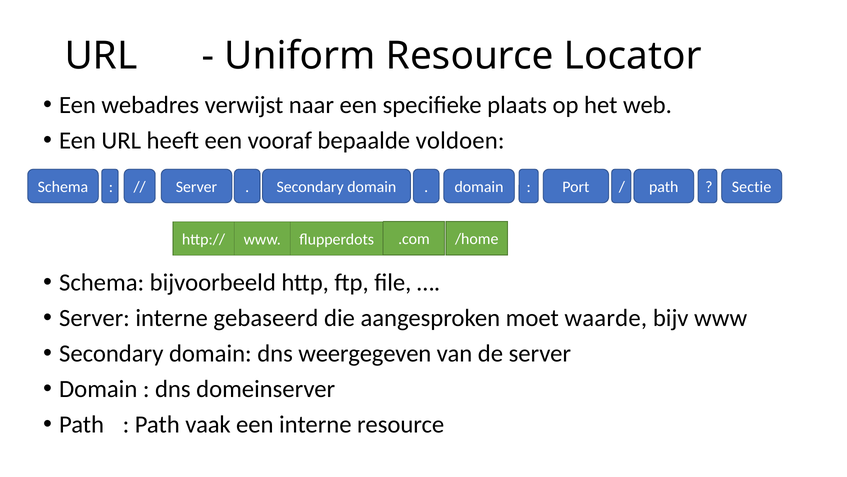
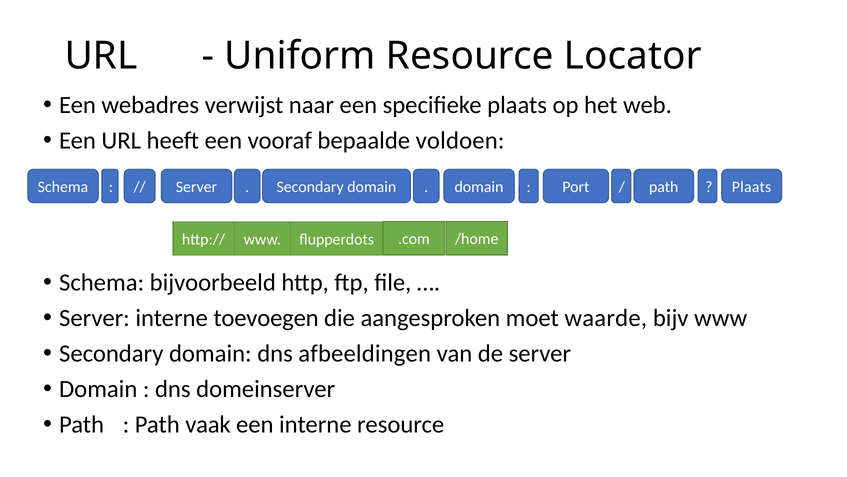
Sectie: Sectie -> Plaats (752, 187)
gebaseerd: gebaseerd -> toevoegen (266, 318)
weergegeven: weergegeven -> afbeeldingen (365, 353)
